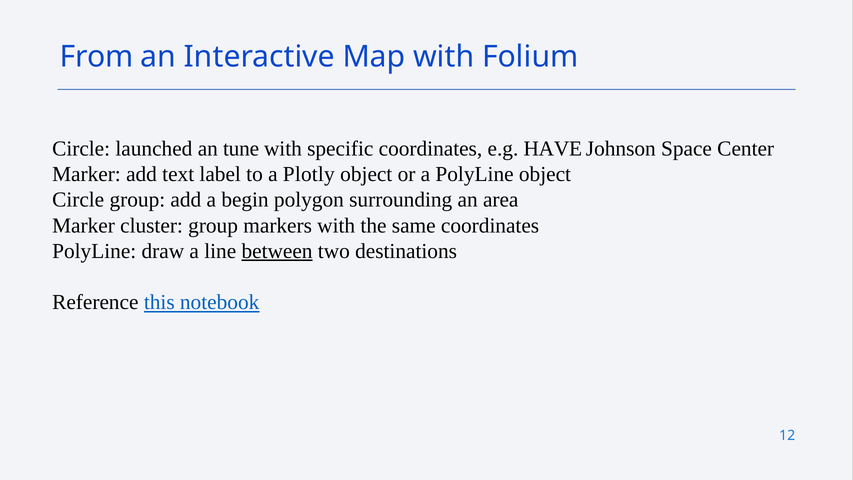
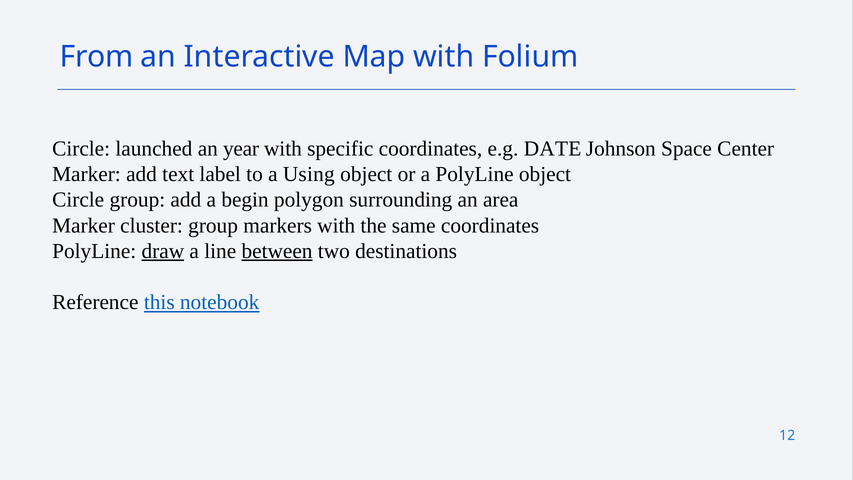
tune: tune -> year (241, 149)
HAVE: HAVE -> DATE (553, 149)
Plotly: Plotly -> Using (309, 174)
draw underline: none -> present (163, 251)
